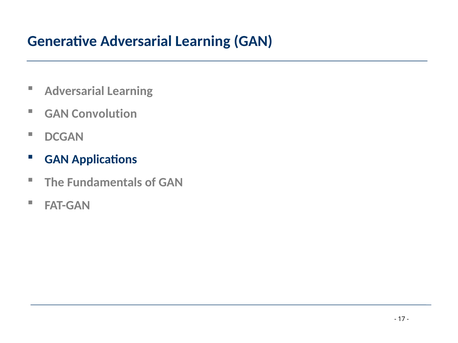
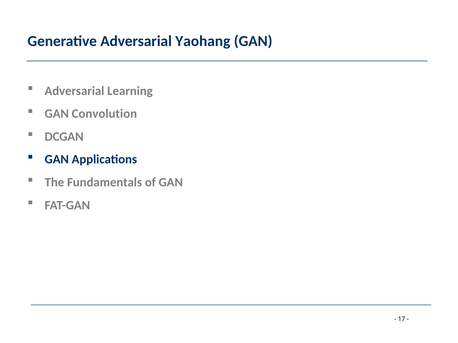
Generative Adversarial Learning: Learning -> Yaohang (203, 41)
